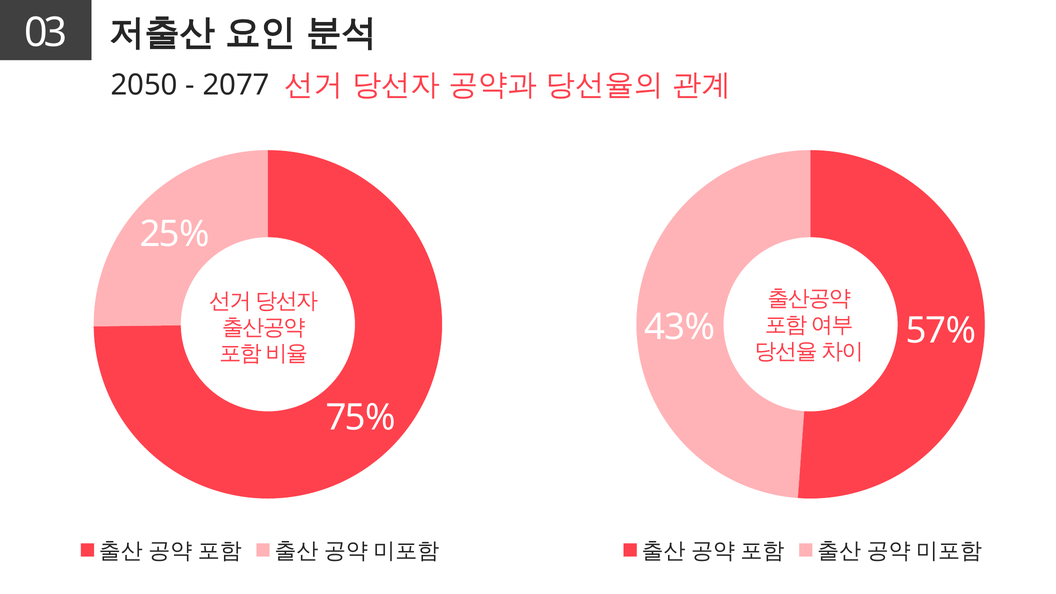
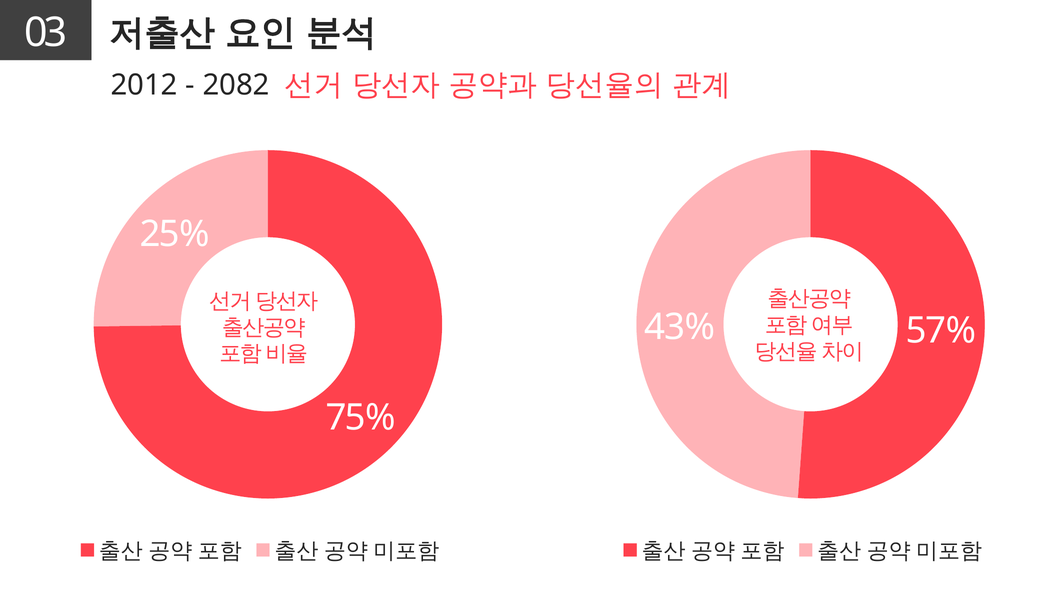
2050: 2050 -> 2012 (144, 85)
2077: 2077 -> 2082 (236, 85)
